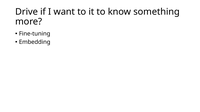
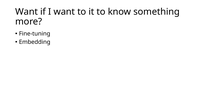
Drive: Drive -> Want (27, 12)
